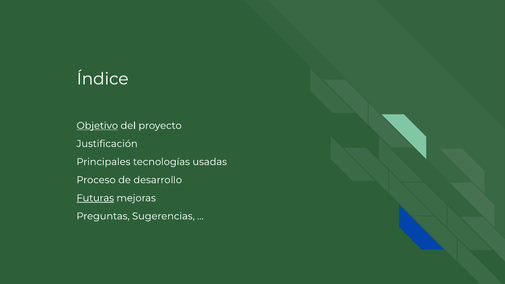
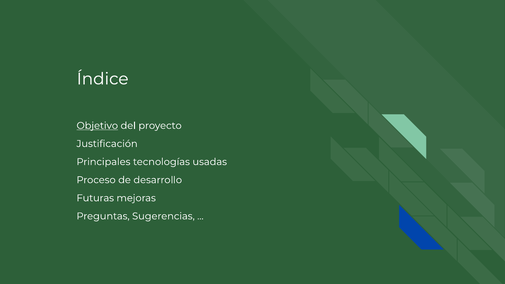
Futuras underline: present -> none (95, 198)
